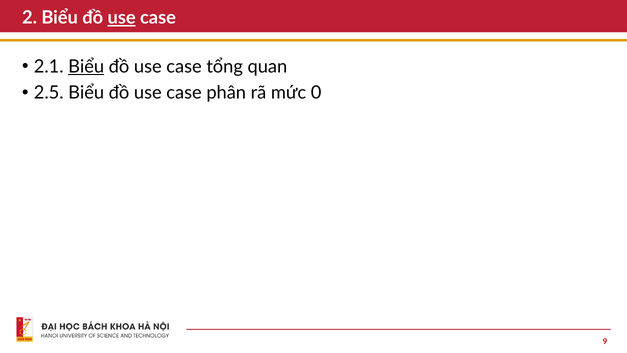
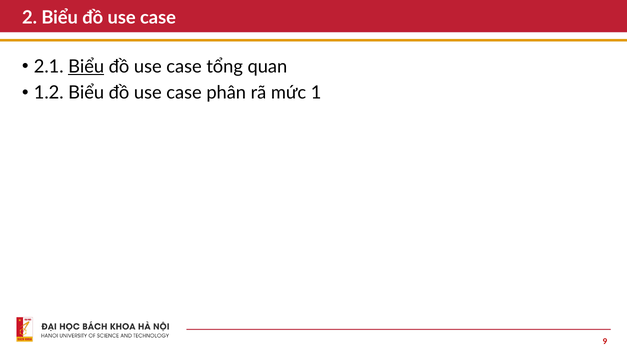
use underline: present -> none (122, 18)
2.5: 2.5 -> 1.2 (49, 93)
0: 0 -> 1 (316, 93)
